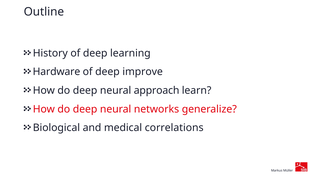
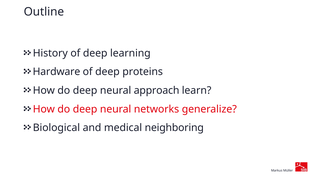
improve: improve -> proteins (143, 72)
correlations: correlations -> neighboring (174, 128)
